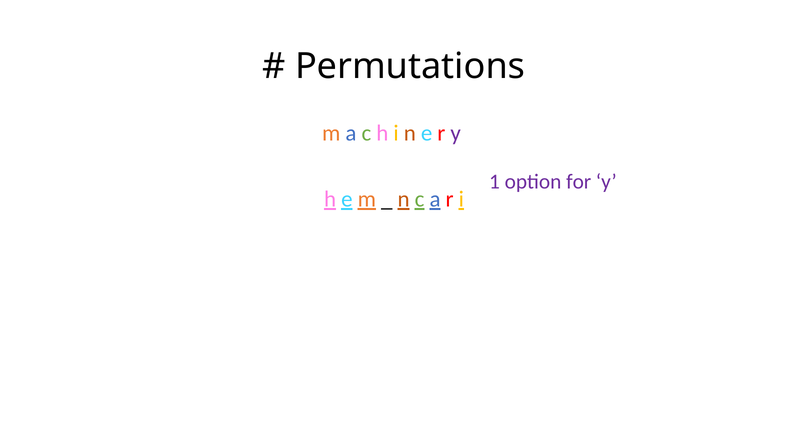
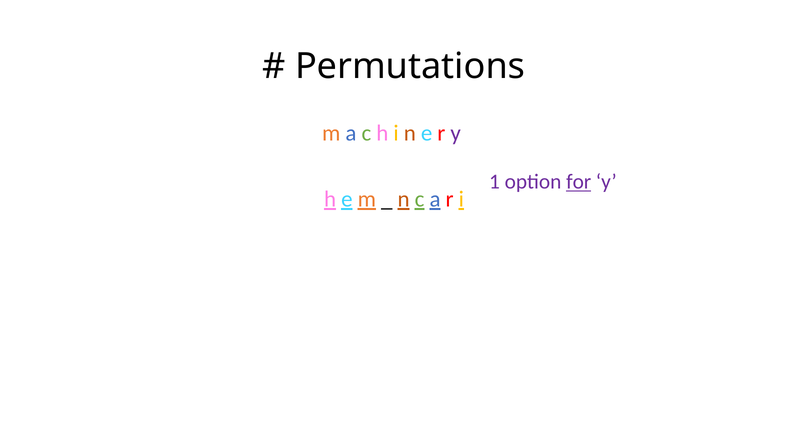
for underline: none -> present (579, 182)
